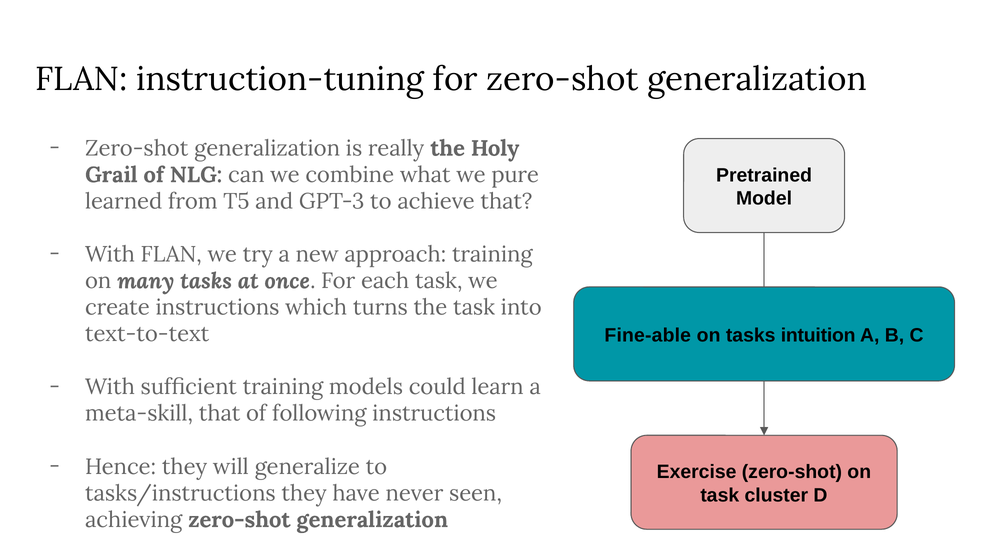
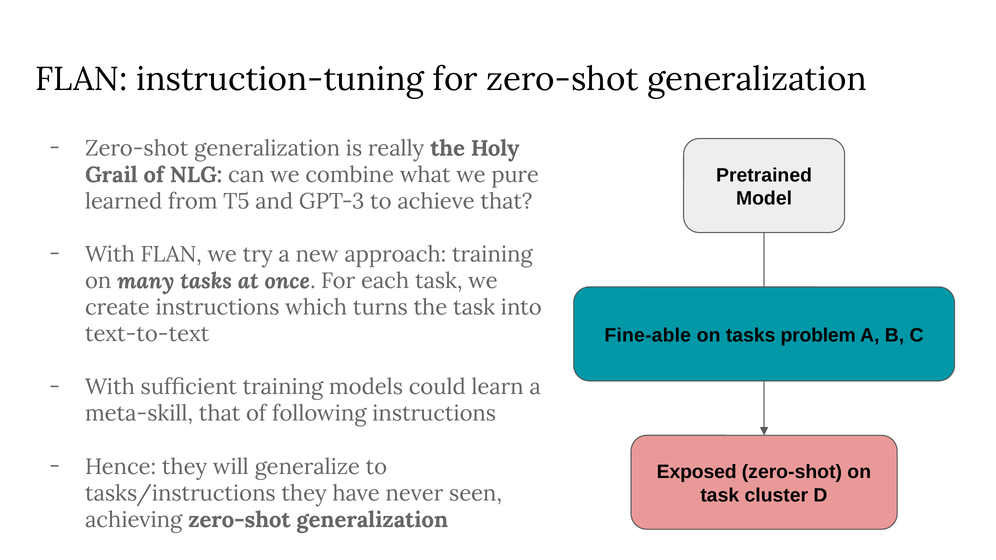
intuition: intuition -> problem (818, 335)
Exercise: Exercise -> Exposed (697, 472)
